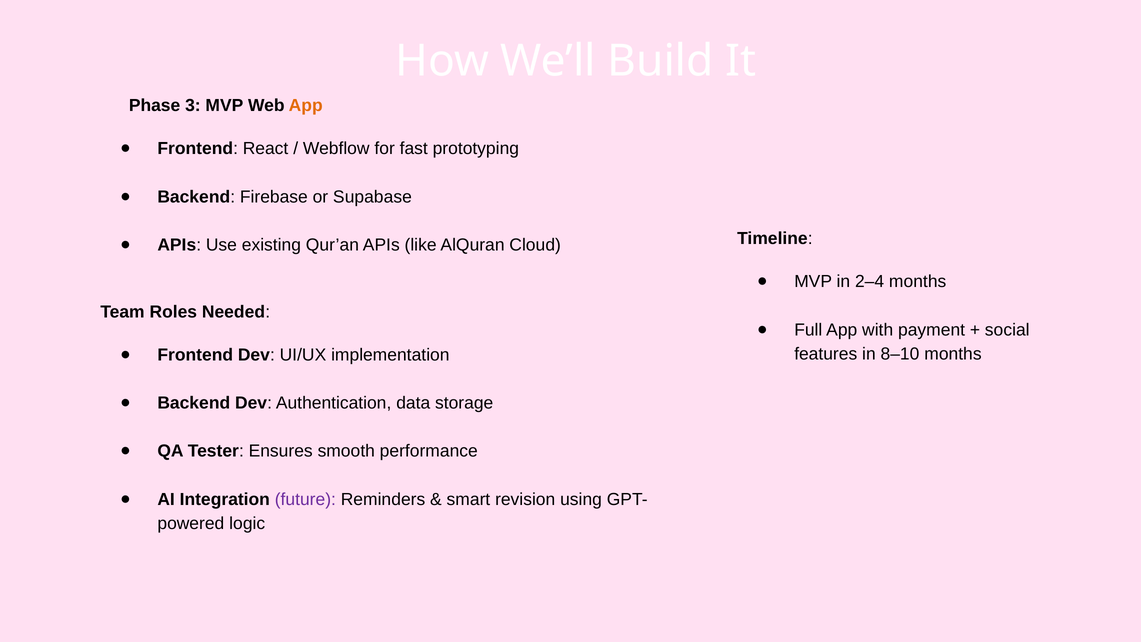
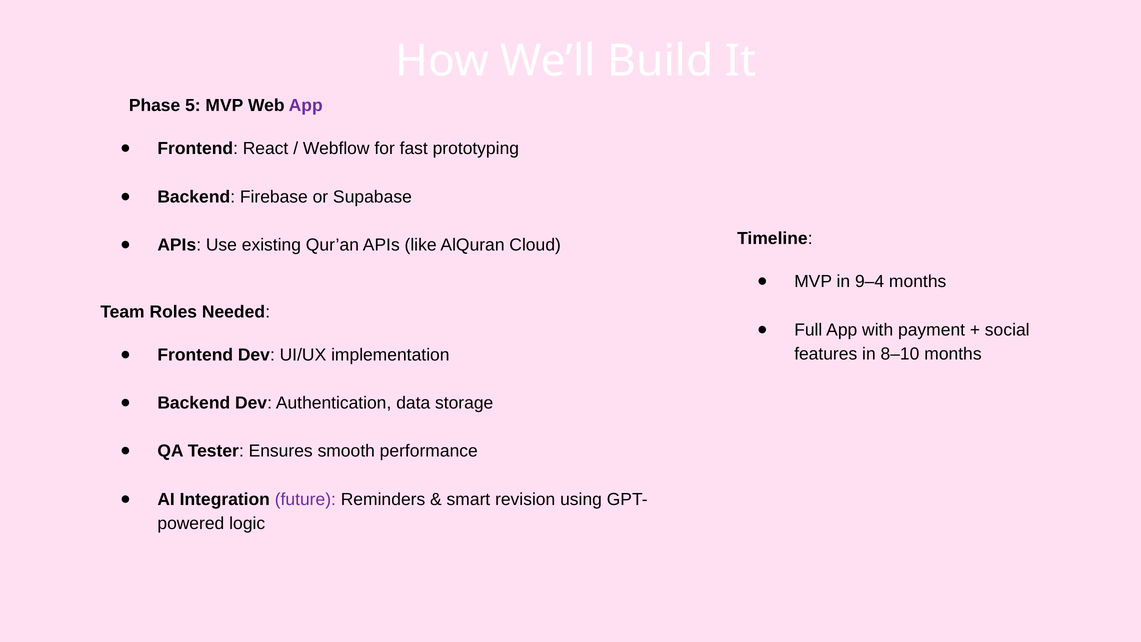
3: 3 -> 5 (193, 106)
App colour: orange -> purple (306, 106)
2–4: 2–4 -> 9–4 (870, 282)
